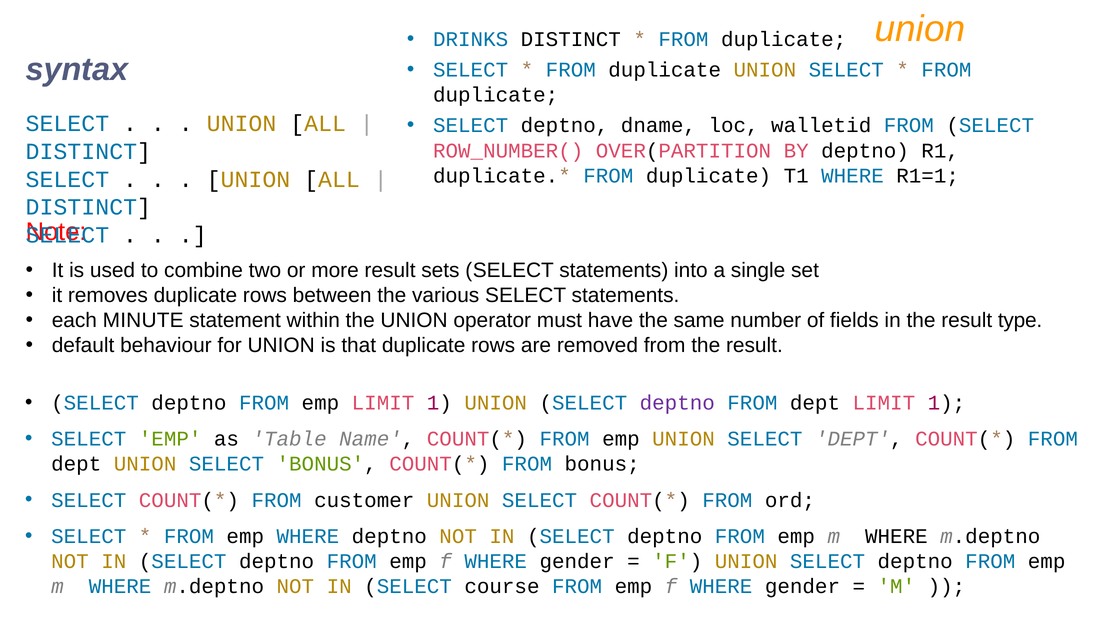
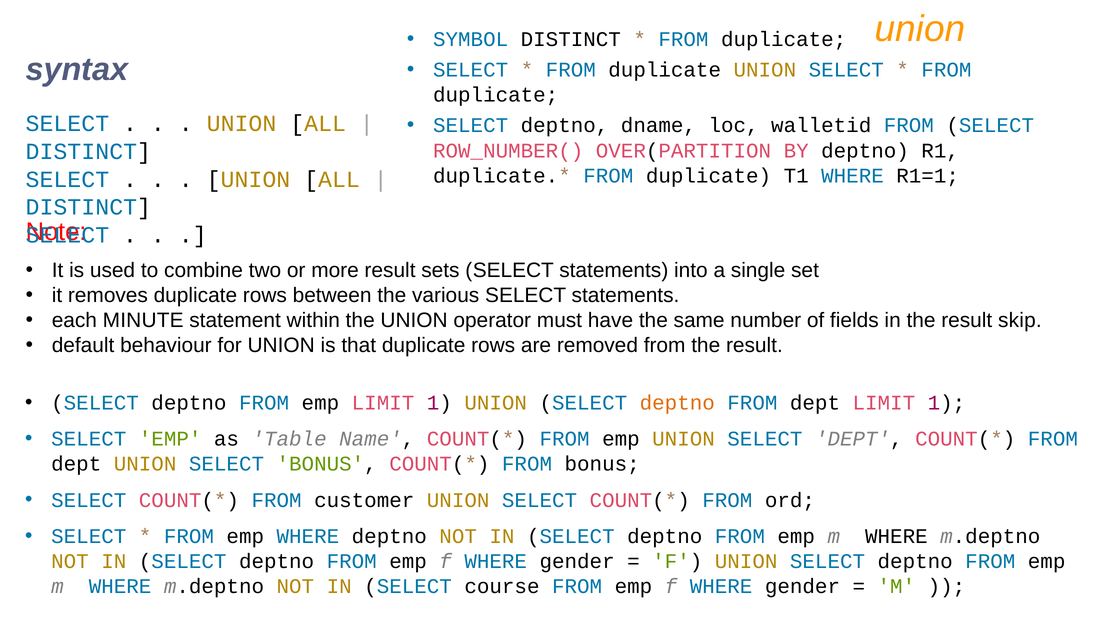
DRINKS: DRINKS -> SYMBOL (471, 39)
type: type -> skip (1020, 321)
deptno colour: purple -> orange (677, 403)
